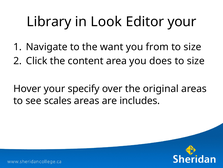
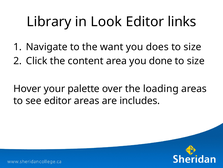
Editor your: your -> links (182, 22)
from: from -> does (157, 47)
does: does -> done (161, 61)
specify: specify -> palette (84, 88)
original: original -> loading (161, 88)
see scales: scales -> editor (58, 100)
